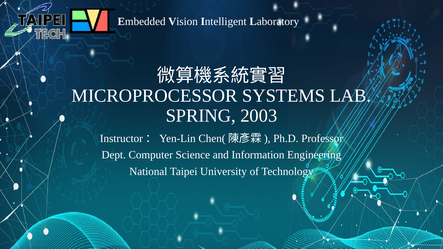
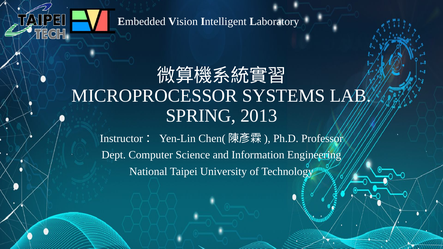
2003: 2003 -> 2013 (259, 116)
